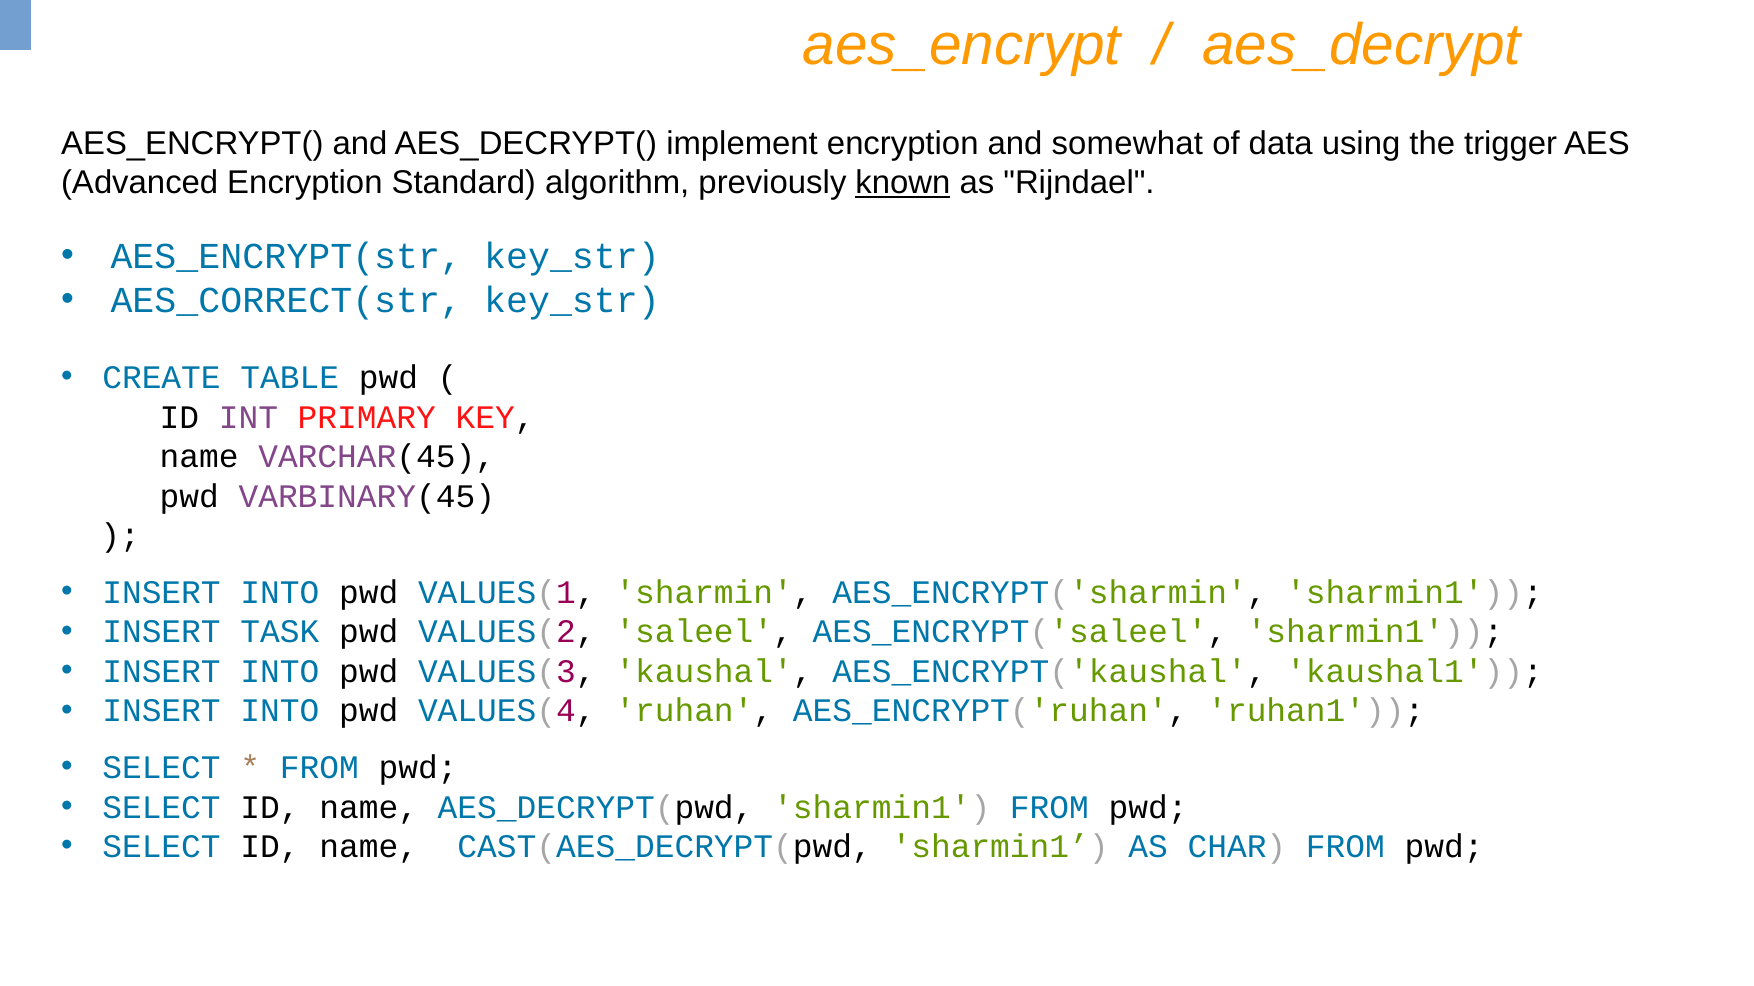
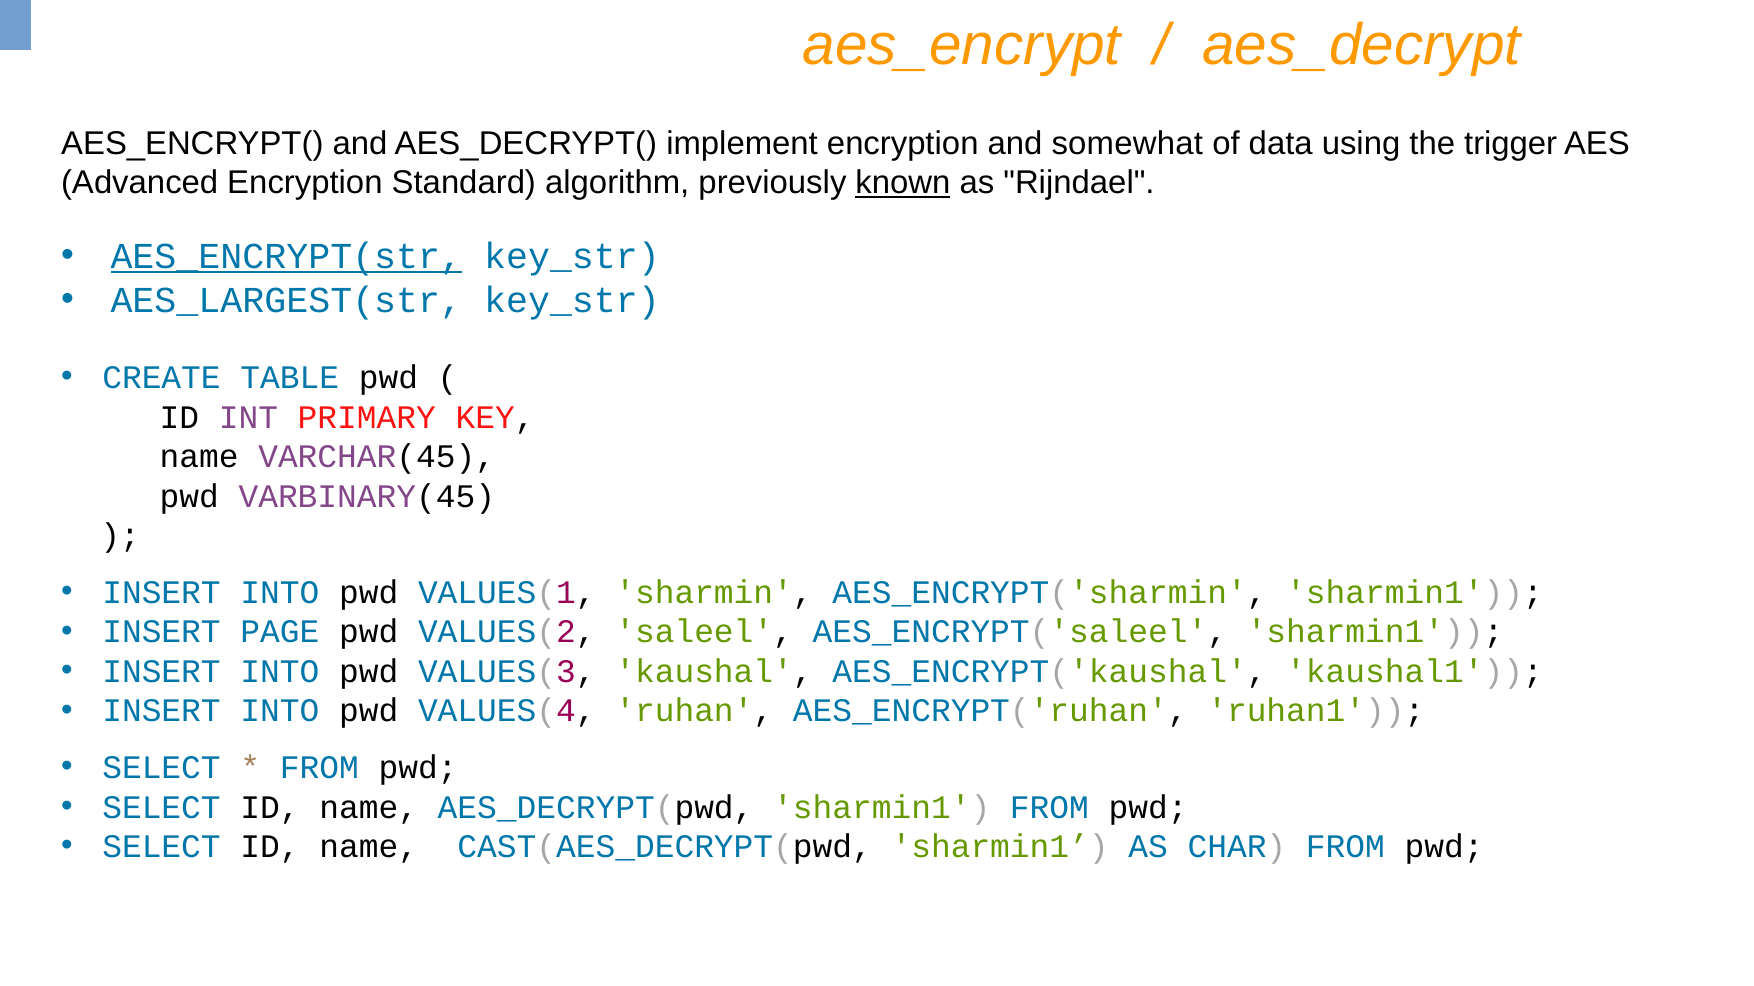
AES_ENCRYPT(str underline: none -> present (286, 257)
AES_CORRECT(str: AES_CORRECT(str -> AES_LARGEST(str (286, 300)
TASK: TASK -> PAGE (280, 632)
